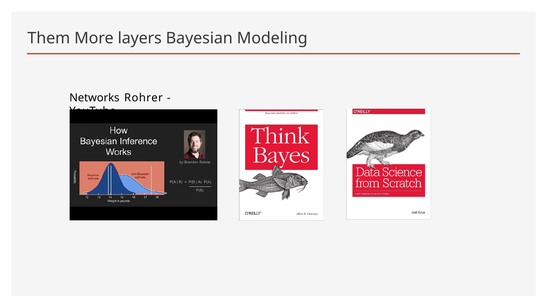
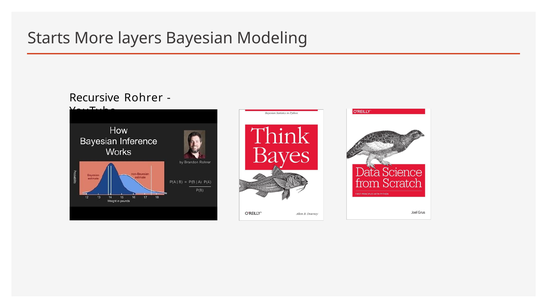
Them: Them -> Starts (49, 38)
Networks: Networks -> Recursive (94, 98)
